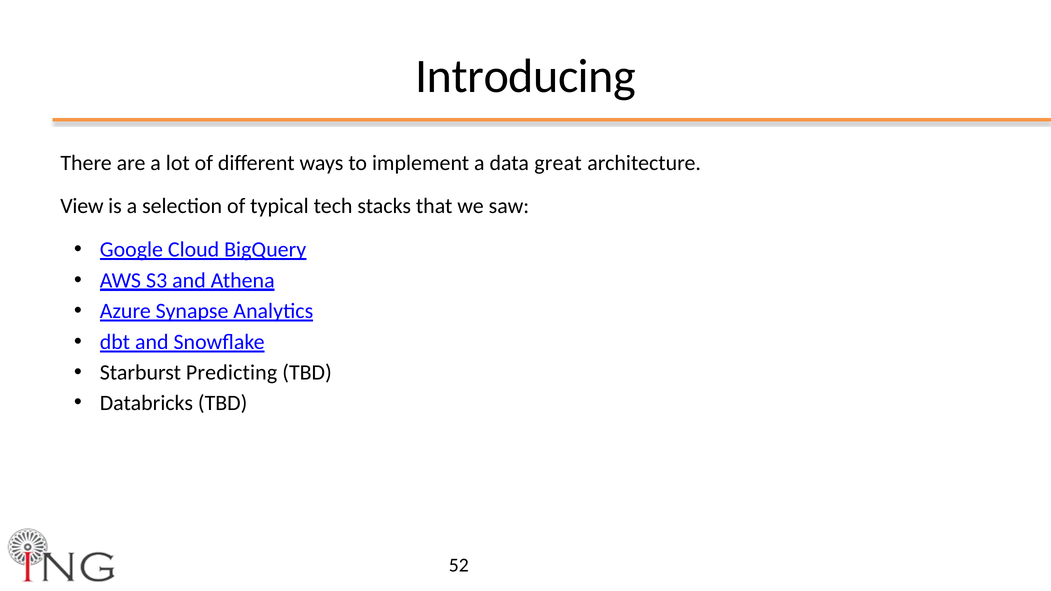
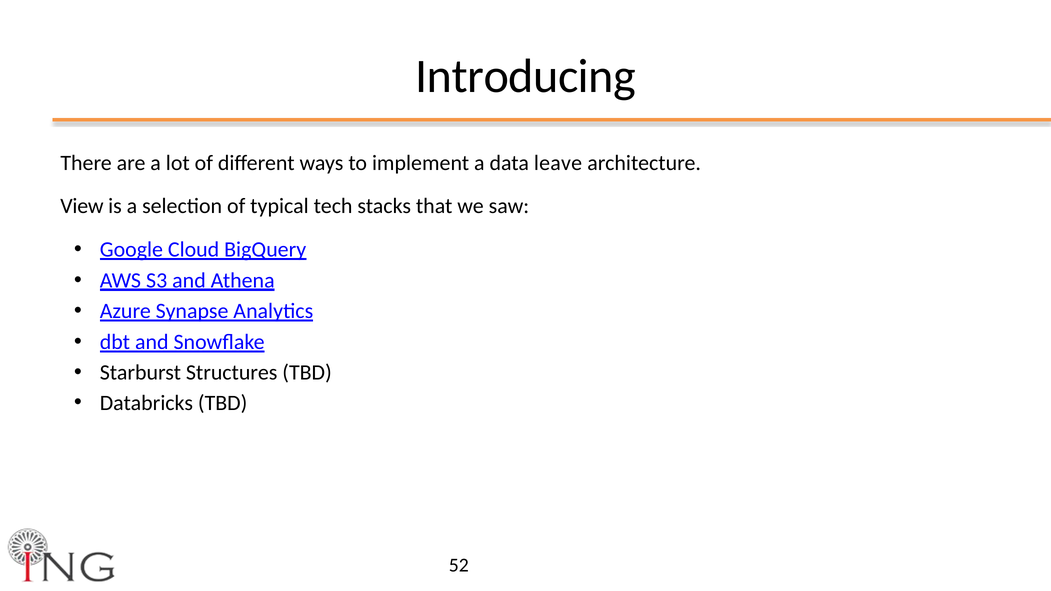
great: great -> leave (558, 163)
Predicting: Predicting -> Structures (232, 373)
